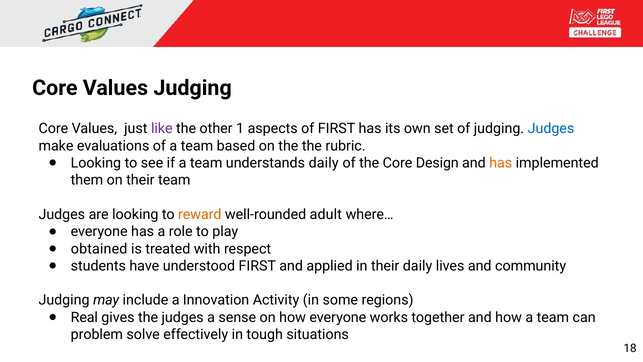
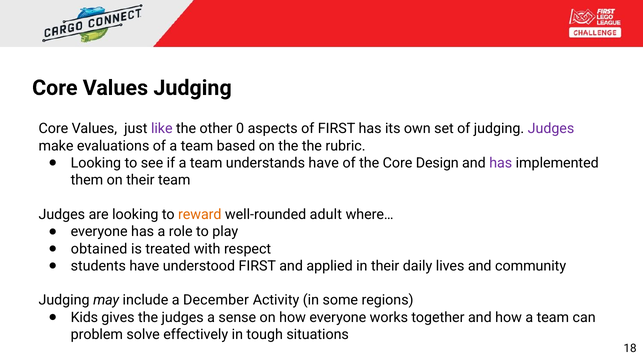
1: 1 -> 0 (240, 129)
Judges colour: blue -> purple (551, 129)
understands daily: daily -> have (324, 163)
has colour: orange -> purple (501, 163)
Innovation: Innovation -> December (216, 300)
Real: Real -> Kids (84, 317)
